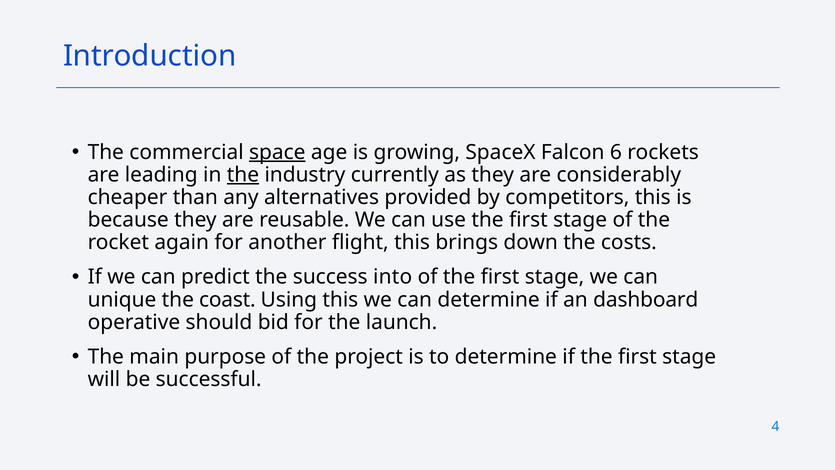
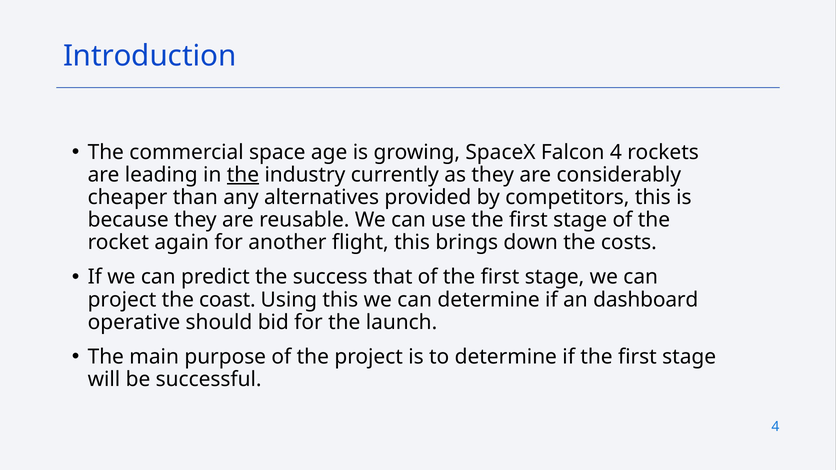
space underline: present -> none (277, 152)
Falcon 6: 6 -> 4 (616, 152)
into: into -> that (393, 277)
unique: unique -> project (122, 300)
